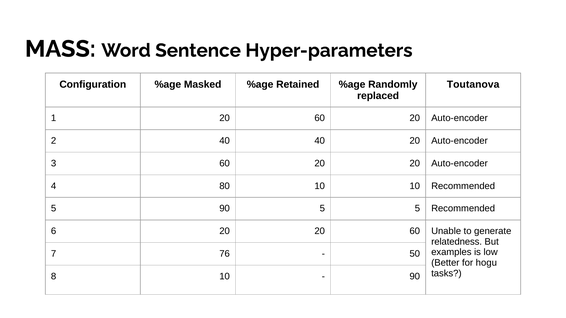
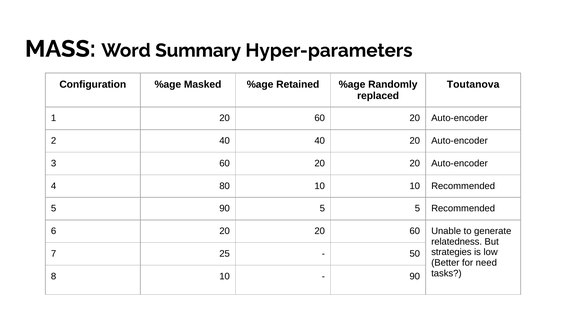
Sentence: Sentence -> Summary (198, 51)
examples: examples -> strategies (451, 252)
76: 76 -> 25 (225, 254)
hogu: hogu -> need (486, 263)
